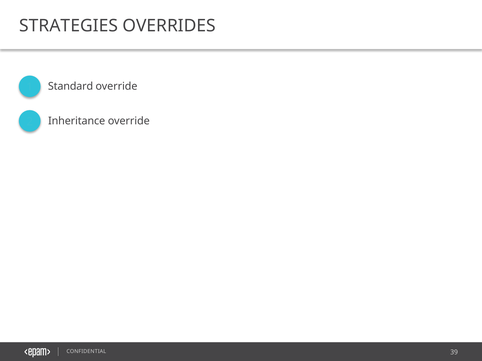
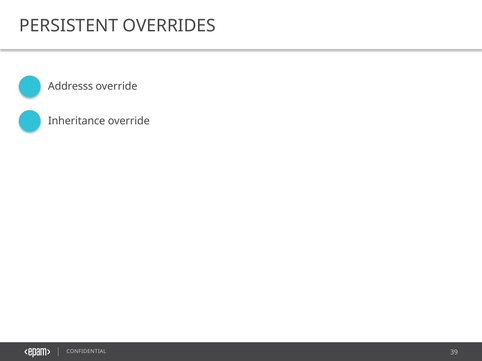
STRATEGIES: STRATEGIES -> PERSISTENT (69, 26)
Standard: Standard -> Addresss (71, 86)
